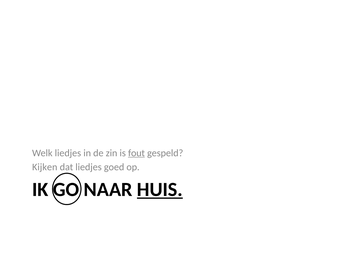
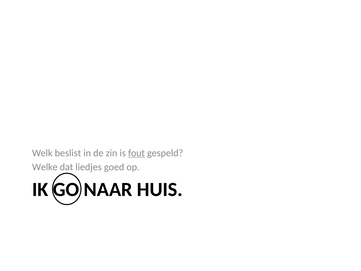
Welk liedjes: liedjes -> beslist (68, 153)
Kijken: Kijken -> Welke (45, 167)
HUIS underline: present -> none (160, 189)
